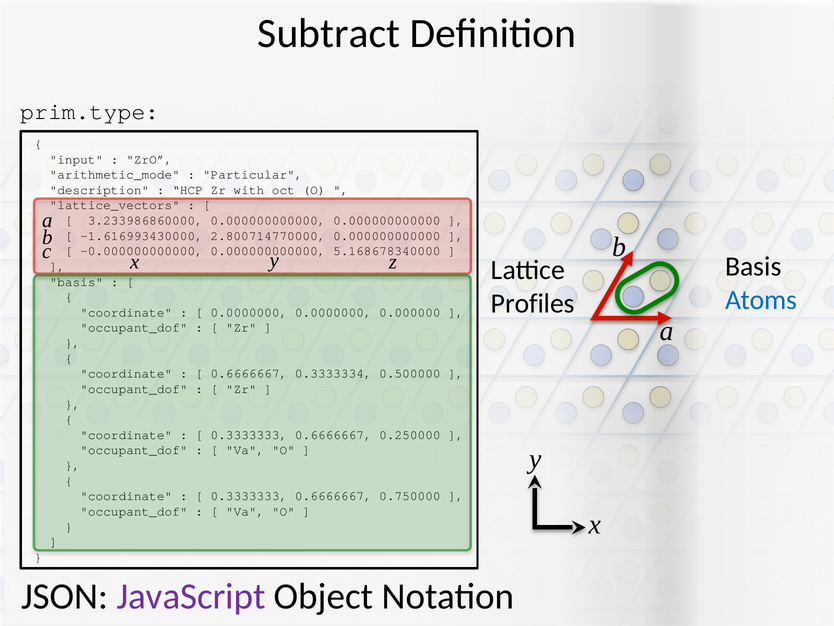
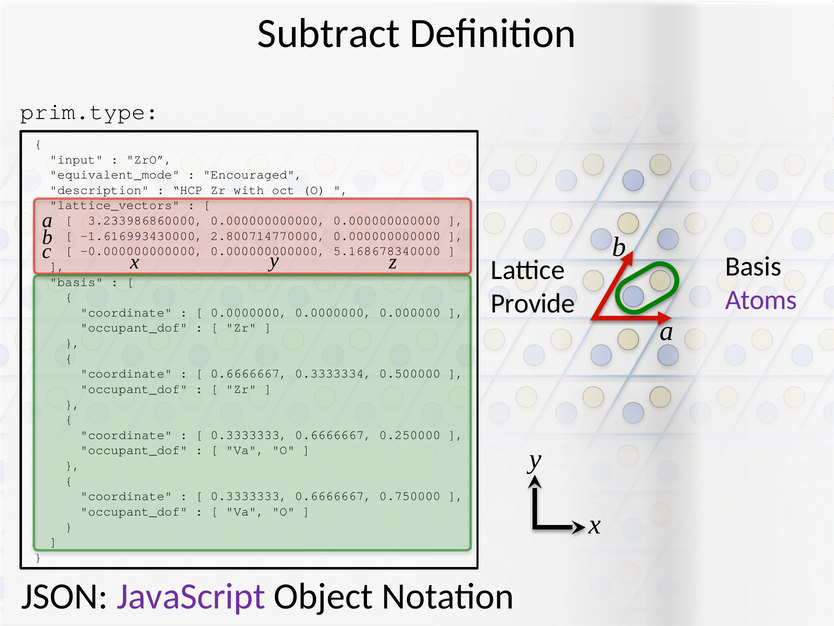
arithmetic_mode: arithmetic_mode -> equivalent_mode (115, 174)
Particular: Particular -> Encouraged (253, 174)
Atoms colour: blue -> purple (761, 300)
Profiles: Profiles -> Provide (533, 303)
